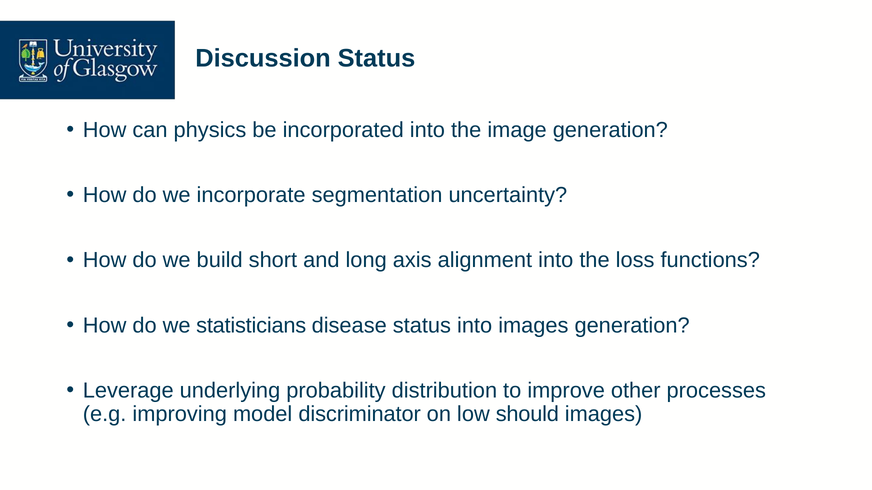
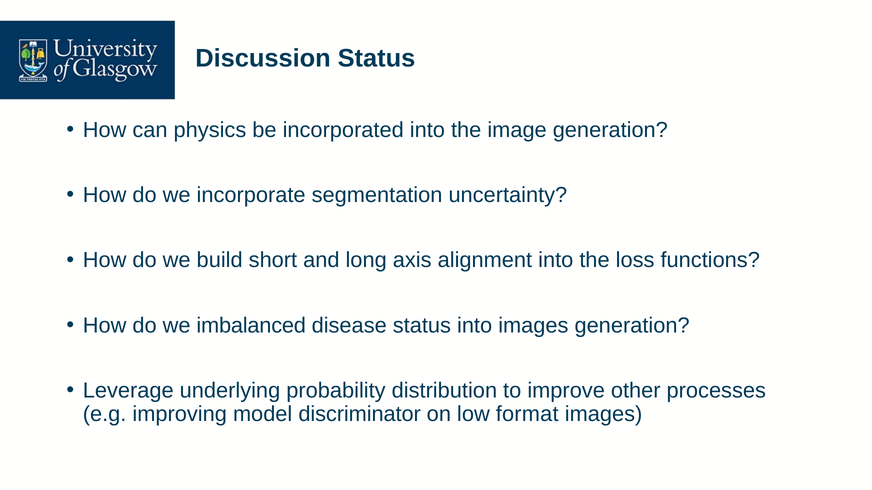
statisticians: statisticians -> imbalanced (251, 326)
should: should -> format (527, 415)
